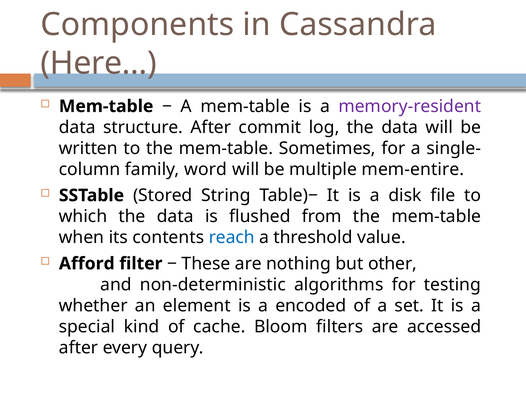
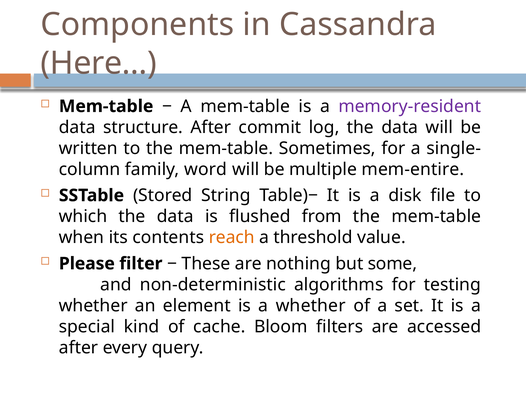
reach colour: blue -> orange (232, 238)
Afford: Afford -> Please (87, 264)
other: other -> some (392, 264)
a encoded: encoded -> whether (311, 306)
